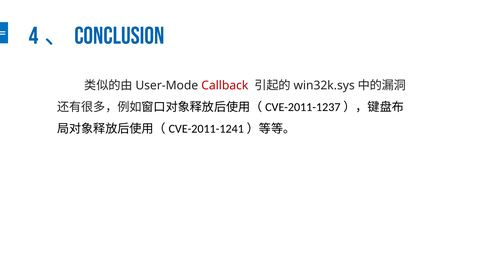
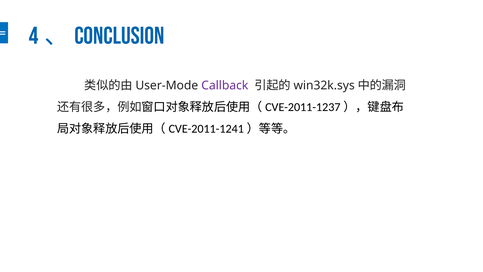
Callback colour: red -> purple (225, 85)
